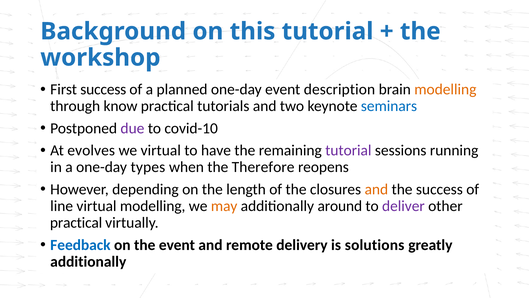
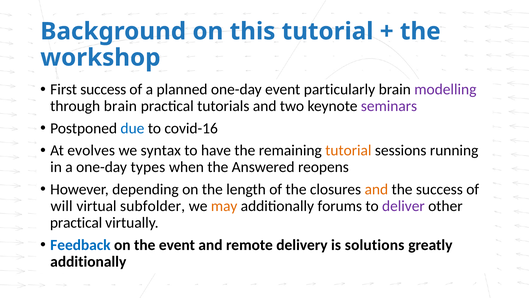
description: description -> particularly (339, 89)
modelling colour: orange -> purple (445, 89)
through know: know -> brain (120, 106)
seminars colour: blue -> purple (389, 106)
due colour: purple -> blue (132, 128)
covid-10: covid-10 -> covid-16 (191, 128)
we virtual: virtual -> syntax (161, 150)
tutorial colour: purple -> orange (348, 150)
Therefore: Therefore -> Answered (263, 167)
line: line -> will (62, 206)
virtual modelling: modelling -> subfolder (153, 206)
around: around -> forums (340, 206)
